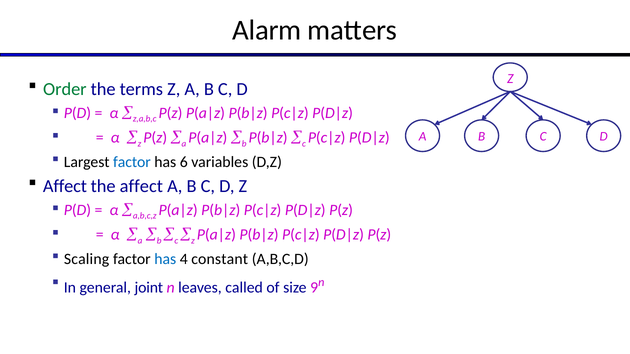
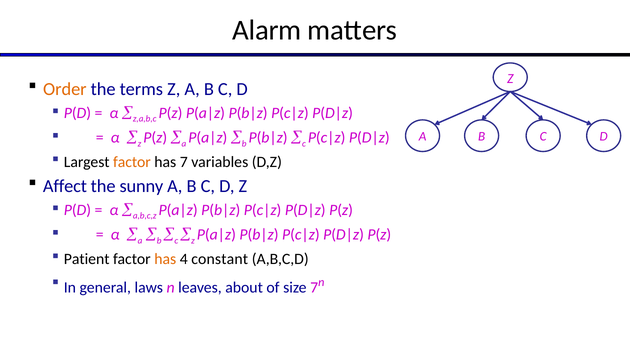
Order colour: green -> orange (65, 89)
factor colour: blue -> orange (132, 162)
has 6: 6 -> 7 (184, 162)
the affect: affect -> sunny (141, 187)
Scaling: Scaling -> Patient (87, 259)
has colour: blue -> orange (165, 259)
joint: joint -> laws (149, 288)
called: called -> about (244, 288)
size 9: 9 -> 7 (314, 288)
